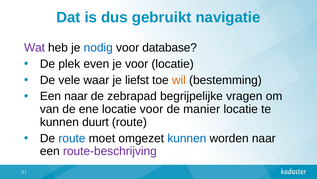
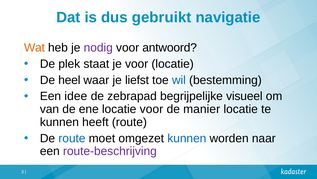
Wat colour: purple -> orange (34, 47)
nodig colour: blue -> purple (98, 47)
database: database -> antwoord (170, 47)
even: even -> staat (96, 64)
vele: vele -> heel (69, 80)
wil colour: orange -> blue (179, 80)
Een naar: naar -> idee (76, 96)
vragen: vragen -> visueel (244, 96)
duurt: duurt -> heeft (95, 122)
